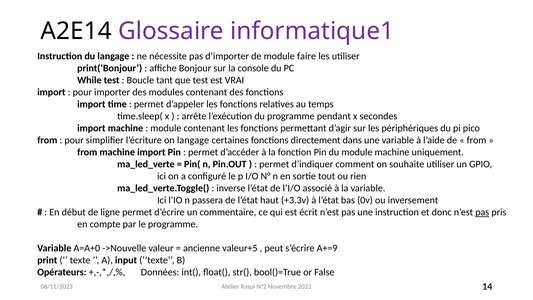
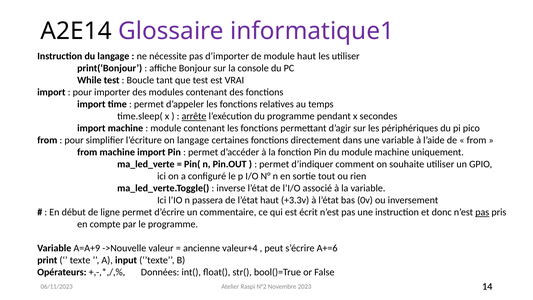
module faire: faire -> haut (307, 56)
arrête underline: none -> present (194, 116)
A=A+0: A=A+0 -> A=A+9 (87, 248)
valeur+5: valeur+5 -> valeur+4 (240, 248)
A+=9: A+=9 -> A+=6 (327, 248)
